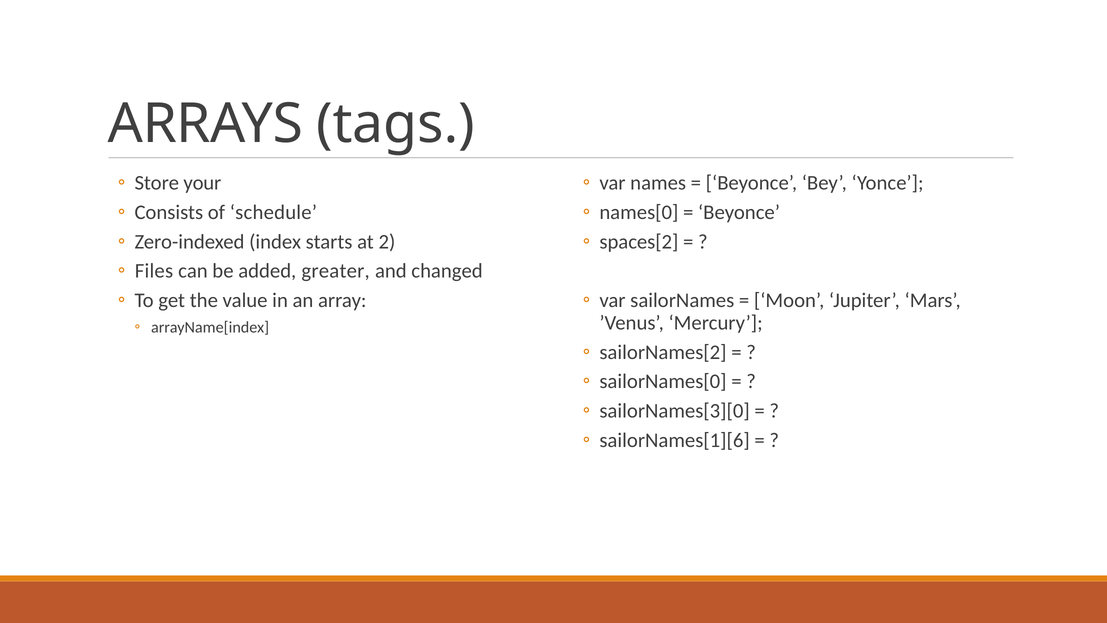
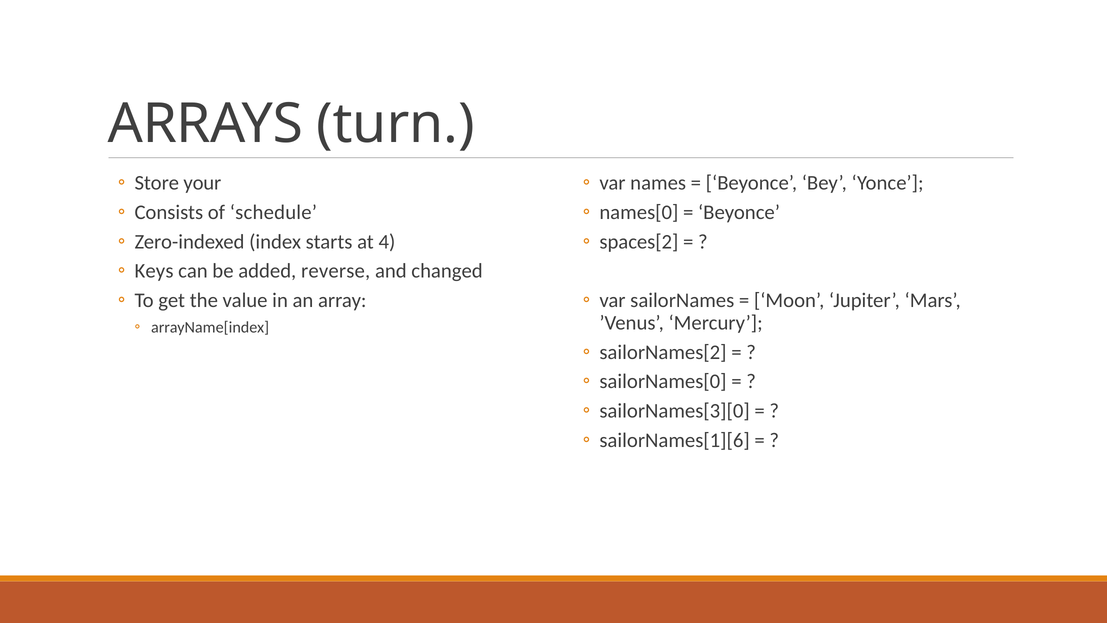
tags: tags -> turn (395, 124)
2: 2 -> 4 (387, 242)
Files: Files -> Keys (154, 271)
greater: greater -> reverse (336, 271)
